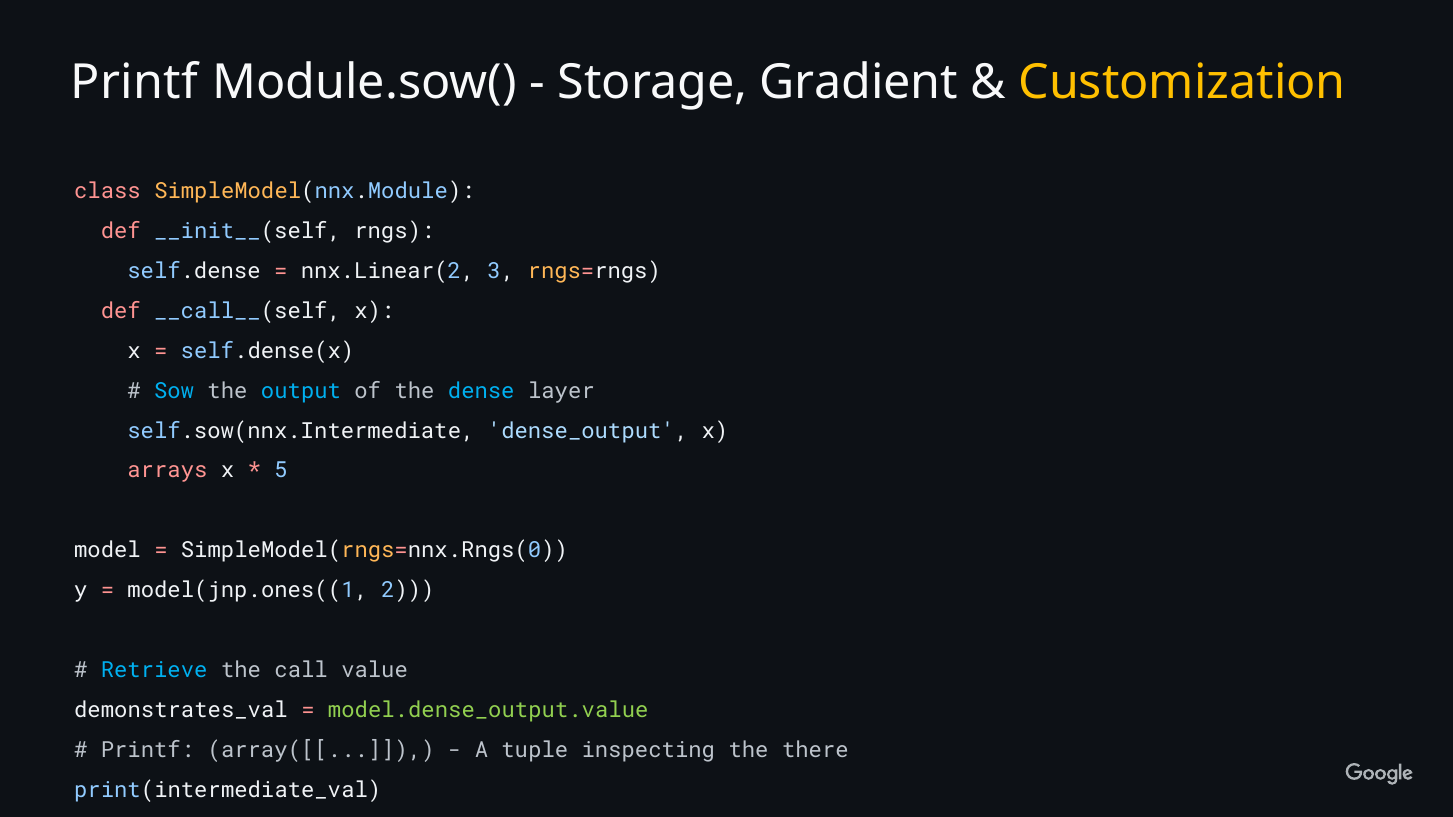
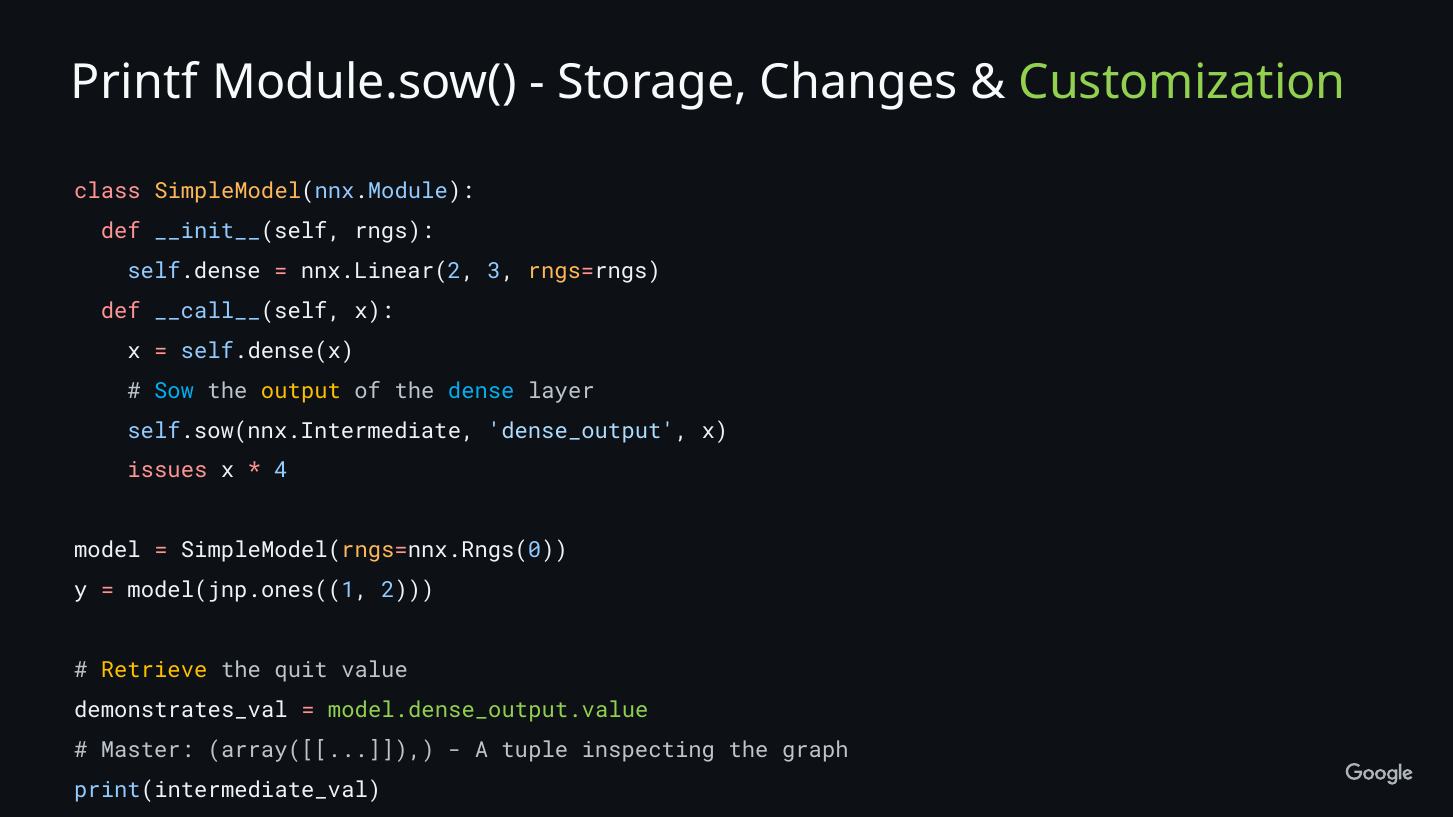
Gradient: Gradient -> Changes (859, 82)
Customization colour: yellow -> light green (1182, 82)
output colour: light blue -> yellow (301, 391)
arrays: arrays -> issues (167, 471)
5: 5 -> 4 (281, 471)
Retrieve colour: light blue -> yellow (154, 671)
call: call -> quit (301, 671)
Printf: Printf -> Master (147, 751)
there: there -> graph (815, 751)
